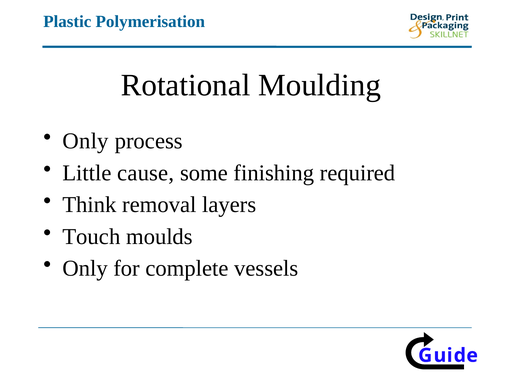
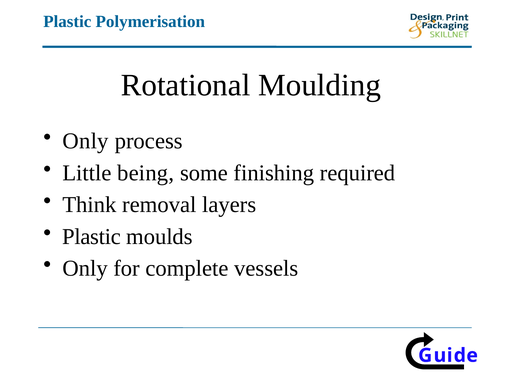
cause: cause -> being (146, 173)
Touch: Touch -> Plastic (92, 236)
